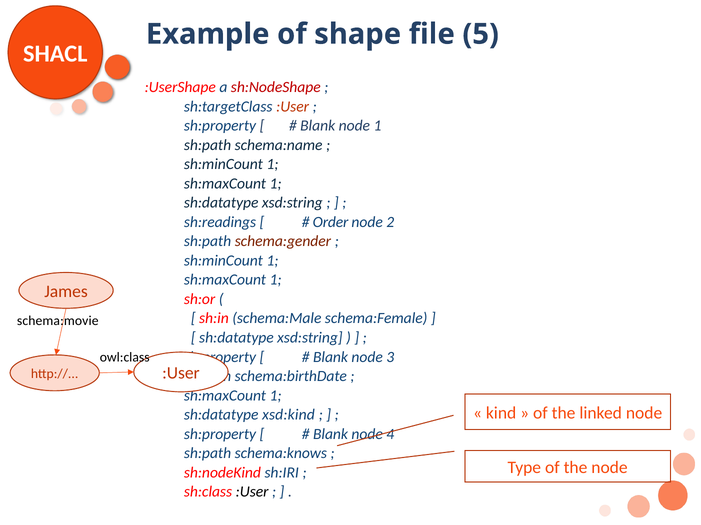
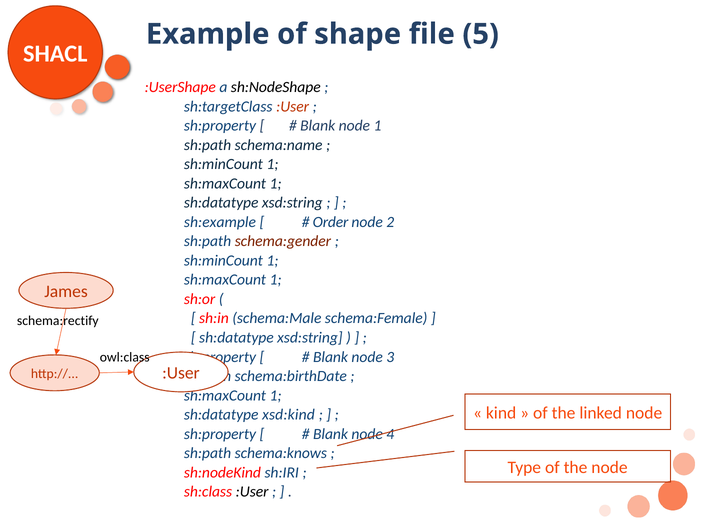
sh:NodeShape colour: red -> black (276, 87)
sh:readings: sh:readings -> sh:example (220, 222)
schema:movie: schema:movie -> schema:rectify (58, 321)
